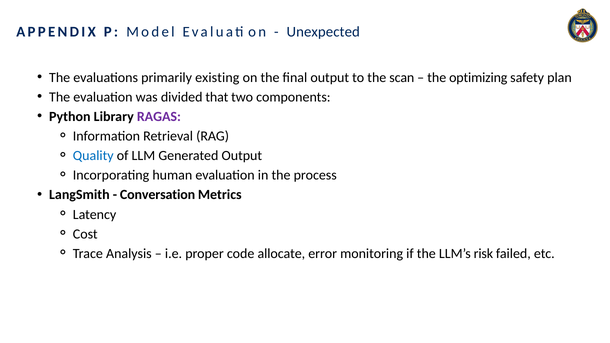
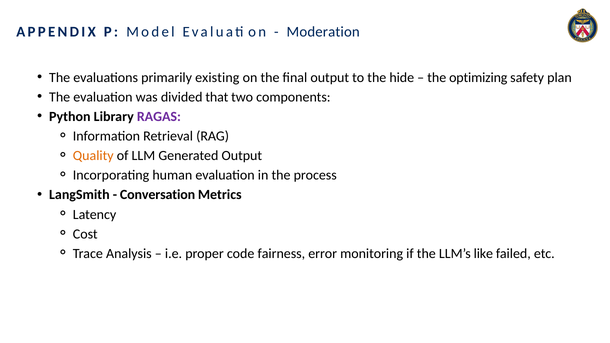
Unexpected: Unexpected -> Moderation (323, 32)
scan: scan -> hide (402, 77)
Quality colour: blue -> orange (93, 156)
allocate: allocate -> fairness (281, 254)
risk: risk -> like (483, 254)
